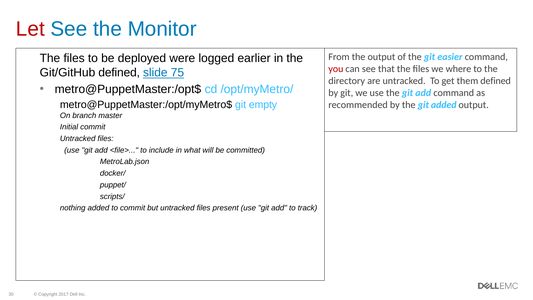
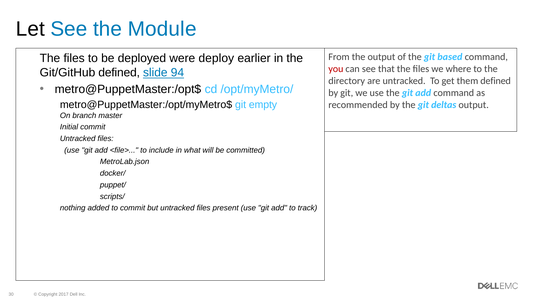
Let colour: red -> black (30, 29)
Monitor: Monitor -> Module (162, 29)
logged: logged -> deploy (216, 58)
easier: easier -> based (450, 57)
75: 75 -> 94 (177, 73)
git added: added -> deltas (444, 105)
